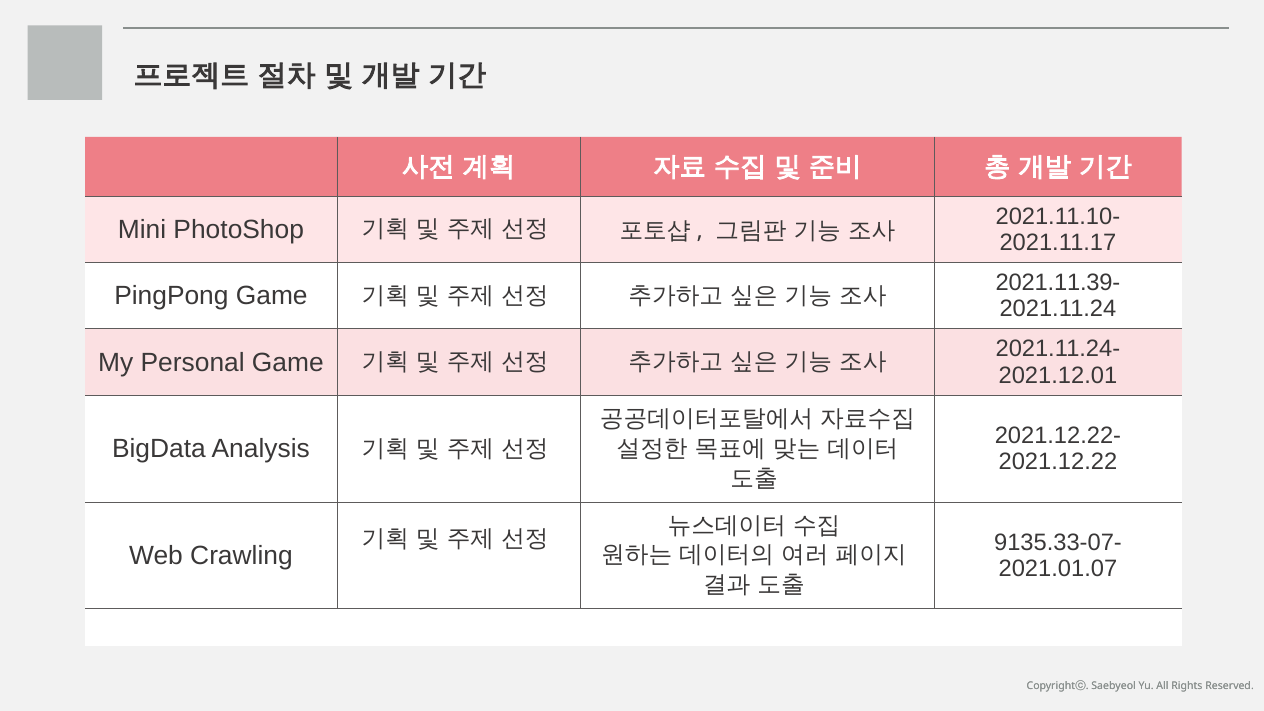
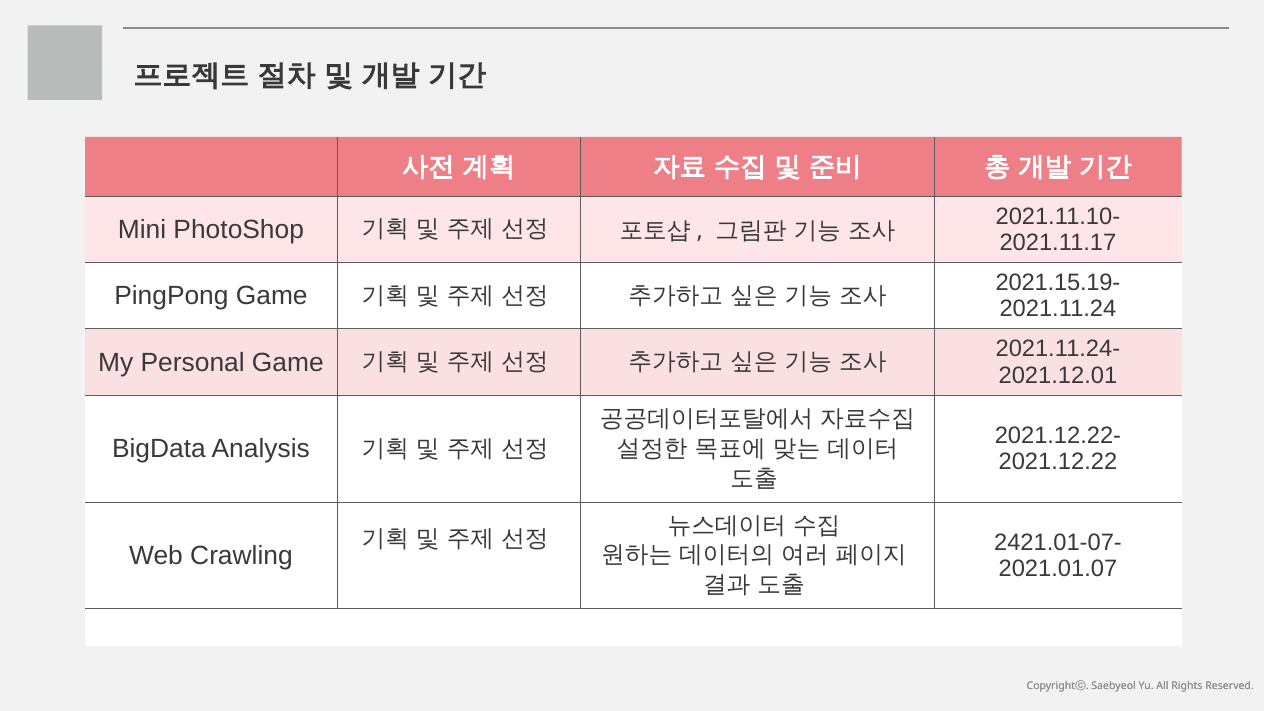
2021.11.39-: 2021.11.39- -> 2021.15.19- (1058, 283)
9135.33-07-: 9135.33-07- -> 2421.01-07- (1058, 542)
